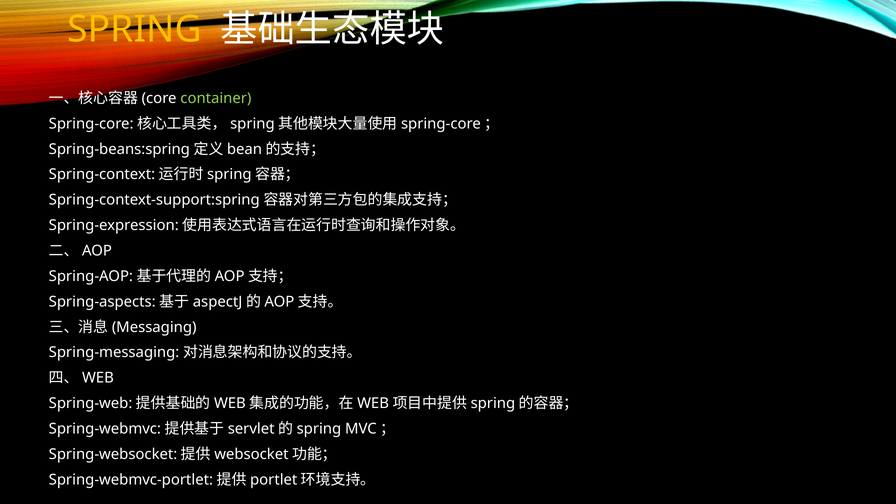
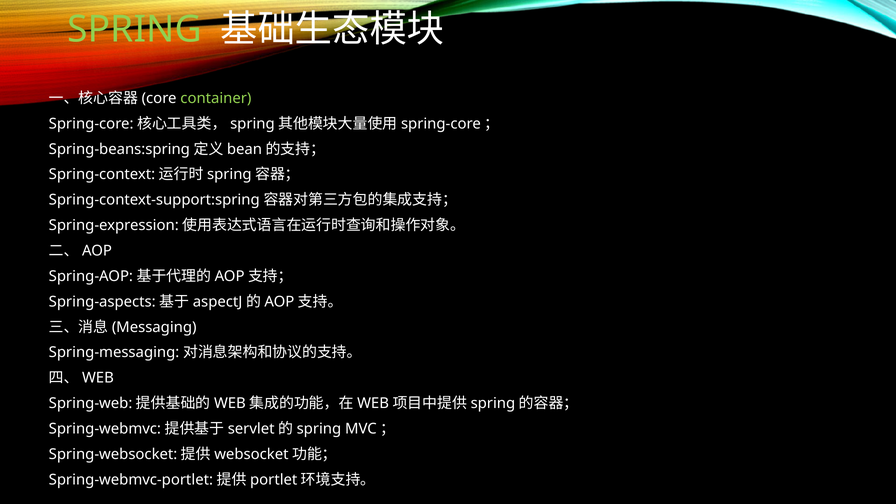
SPRING colour: yellow -> light green (135, 30)
